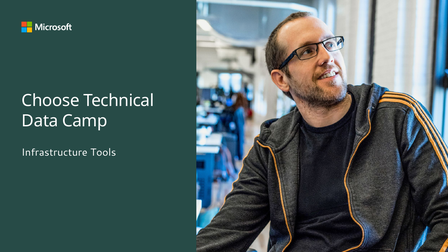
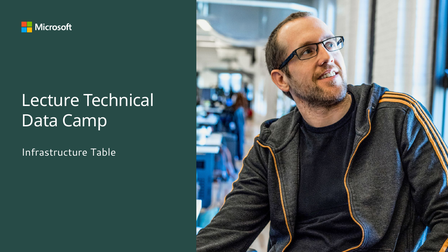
Choose: Choose -> Lecture (51, 101)
Tools: Tools -> Table (103, 152)
